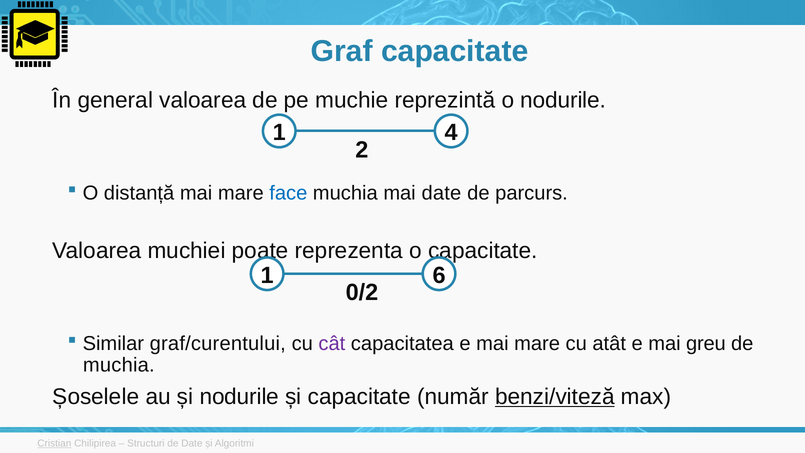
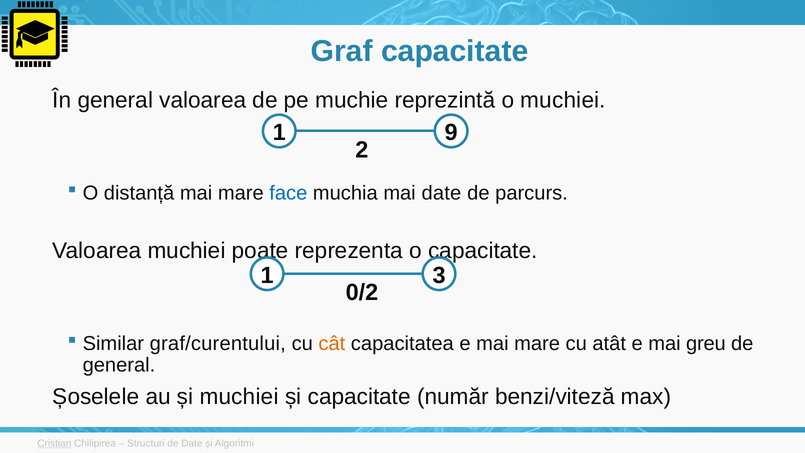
o nodurile: nodurile -> muchiei (563, 100)
4: 4 -> 9 (451, 133)
6: 6 -> 3 (439, 275)
cât colour: purple -> orange (332, 343)
muchia: muchia -> general (119, 365)
și nodurile: nodurile -> muchiei (239, 397)
benzi/viteză underline: present -> none (555, 397)
